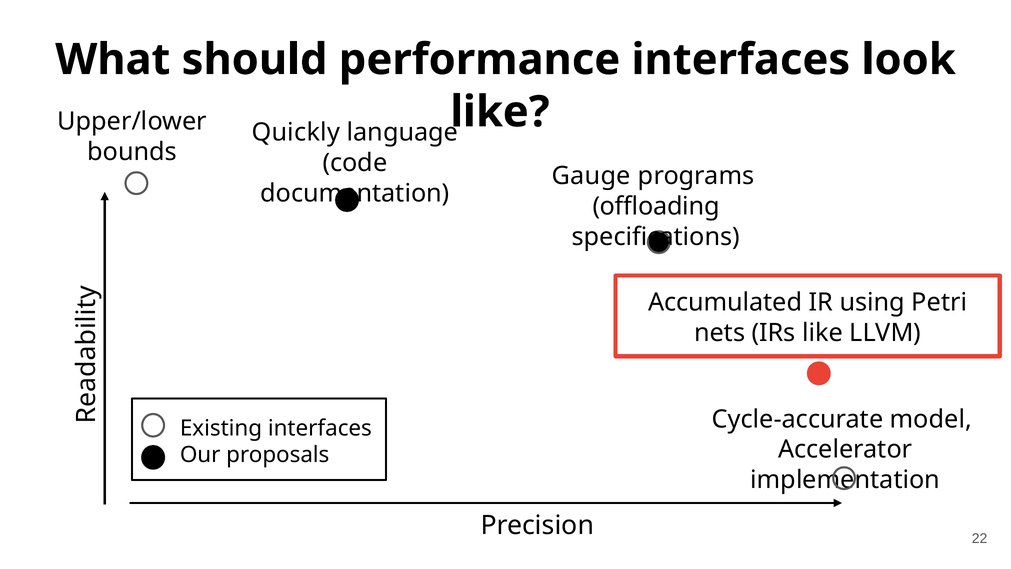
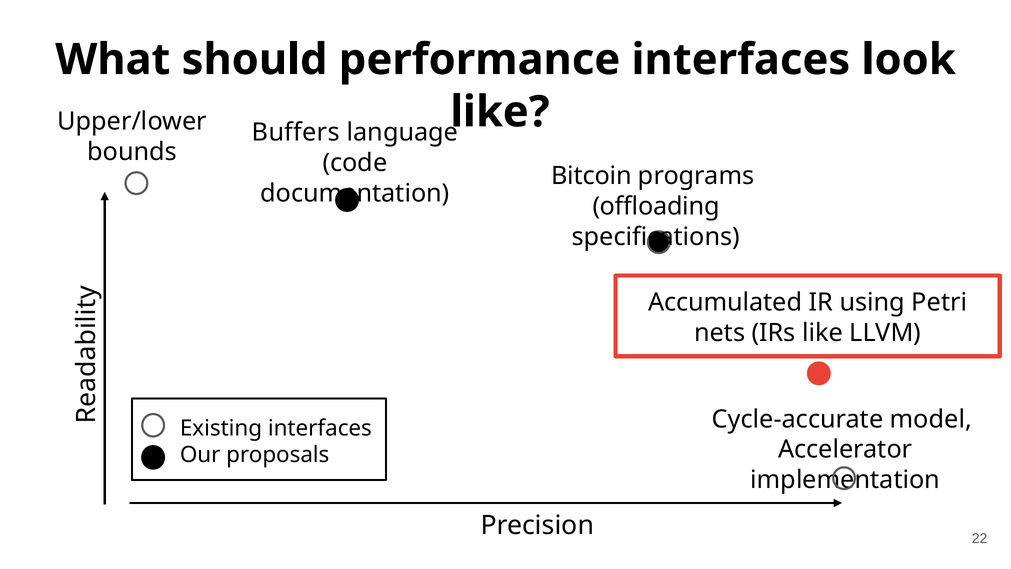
Quickly: Quickly -> Buffers (296, 133)
Gauge: Gauge -> Bitcoin (591, 176)
